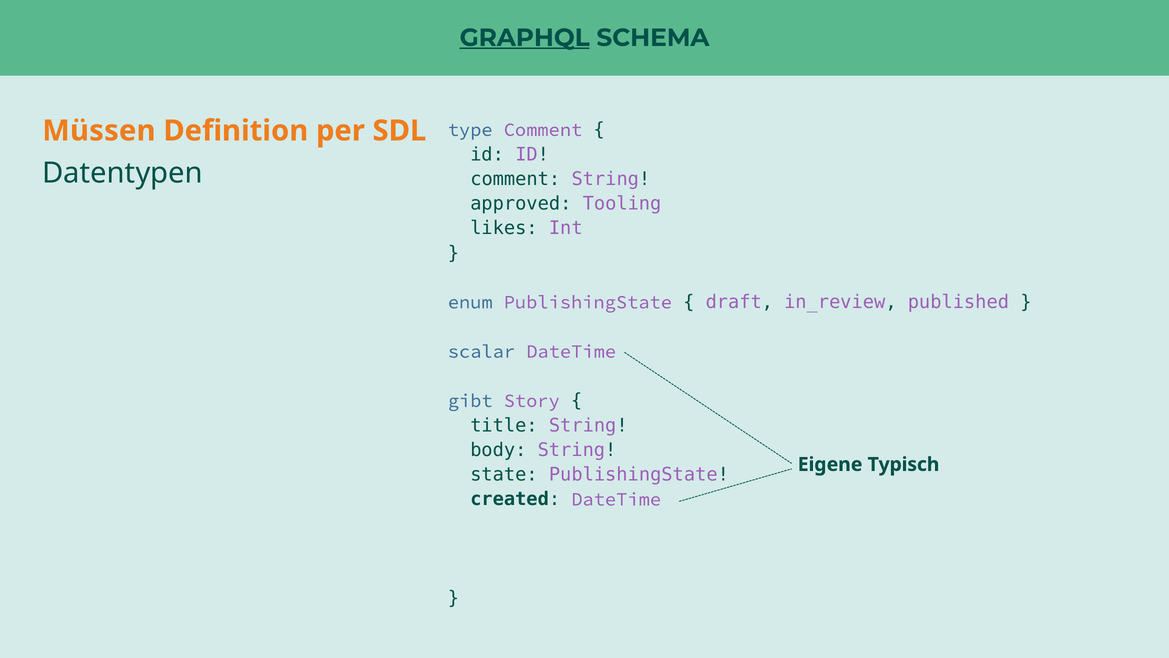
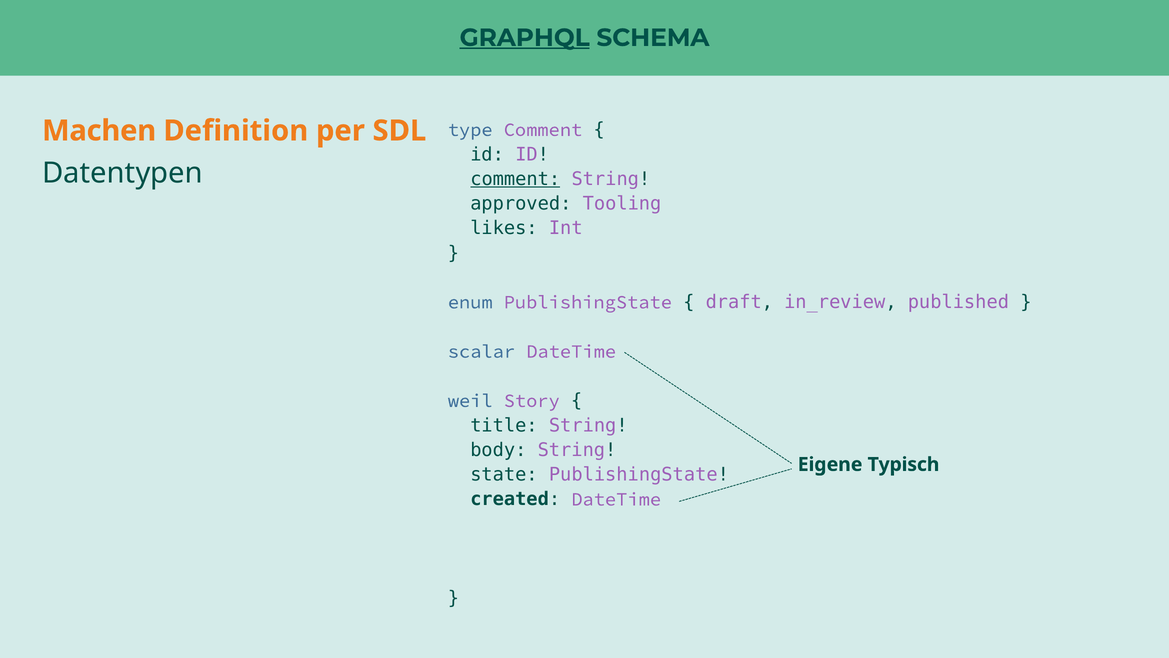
Müssen: Müssen -> Machen (99, 131)
comment underline: none -> present (515, 179)
gibt: gibt -> weil (470, 400)
